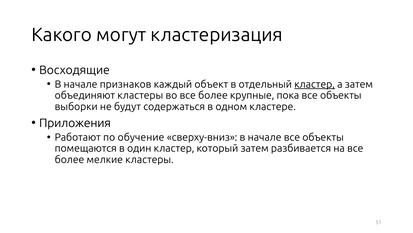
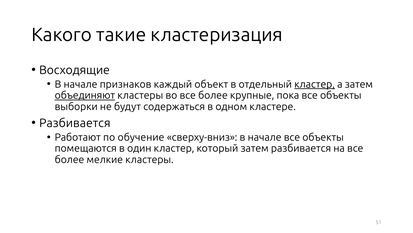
могут: могут -> такие (121, 35)
объединяют underline: none -> present (85, 95)
Приложения: Приложения -> Разбивается (75, 123)
